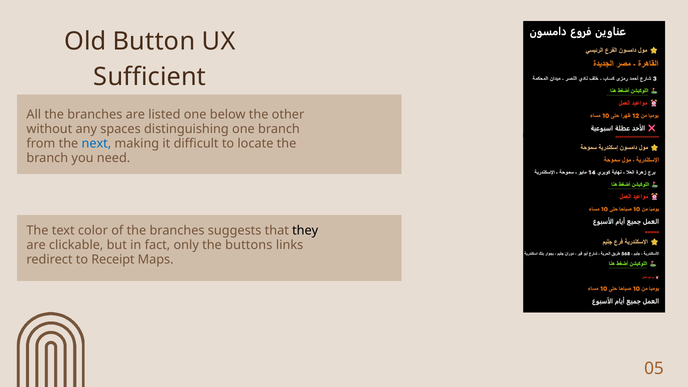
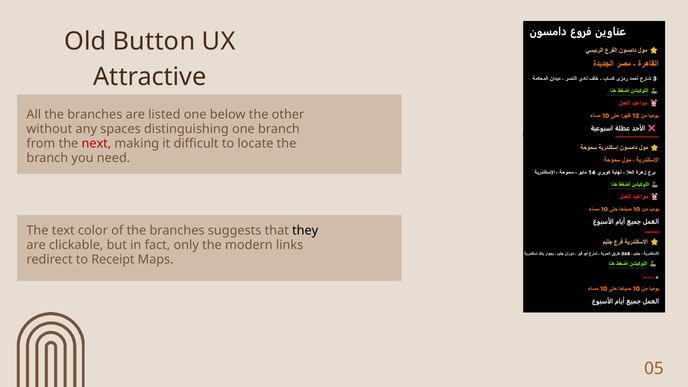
Sufficient: Sufficient -> Attractive (150, 77)
next colour: blue -> red (96, 143)
buttons: buttons -> modern (249, 245)
